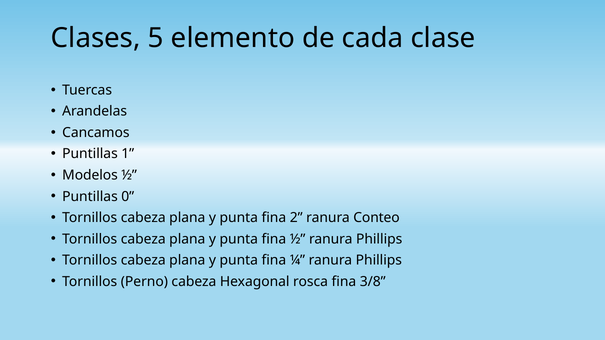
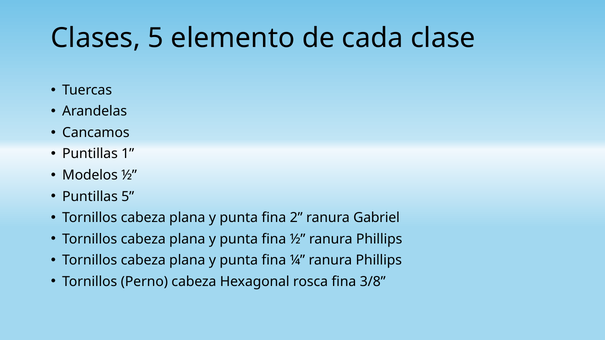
Puntillas 0: 0 -> 5 (128, 197)
Conteo: Conteo -> Gabriel (377, 218)
